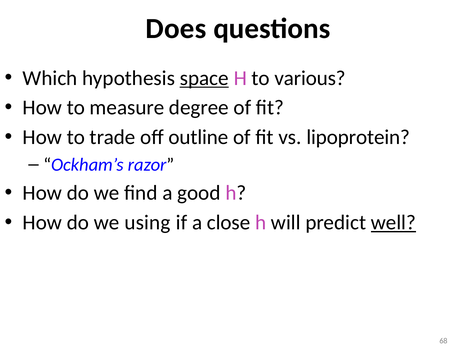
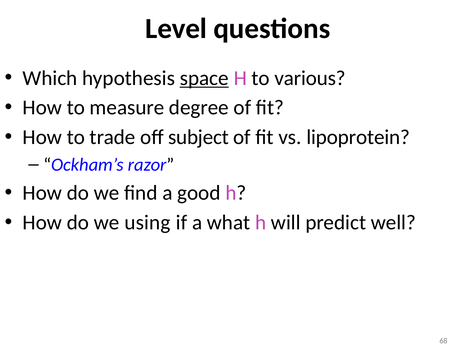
Does: Does -> Level (176, 28)
outline: outline -> subject (198, 137)
close: close -> what (229, 222)
well underline: present -> none (393, 222)
